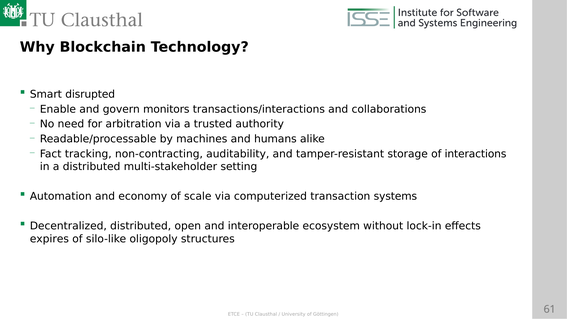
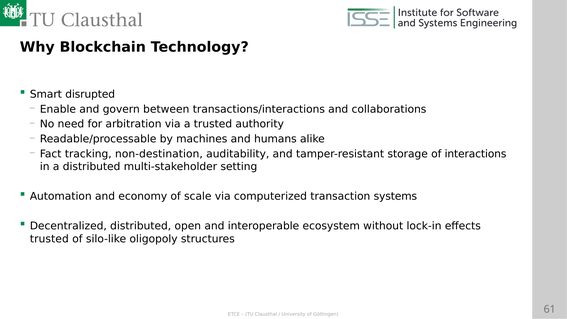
monitors: monitors -> between (166, 109)
non-contracting: non-contracting -> non-destination (159, 154)
expires: expires -> trusted (49, 239)
